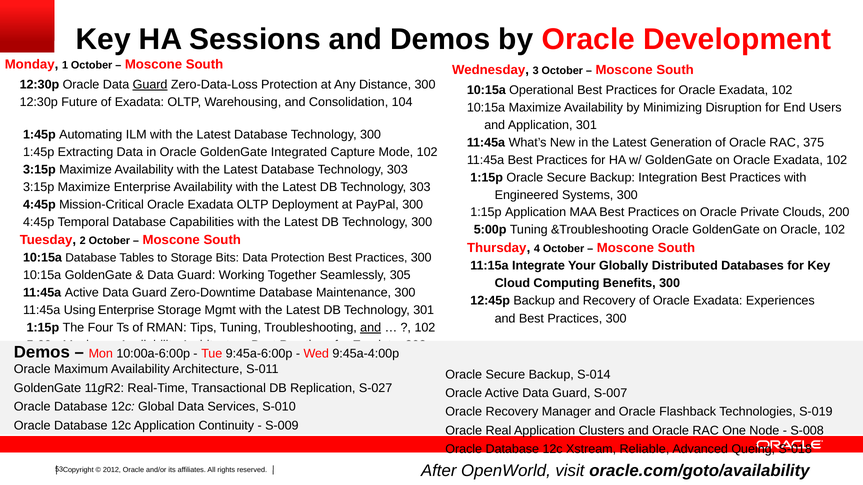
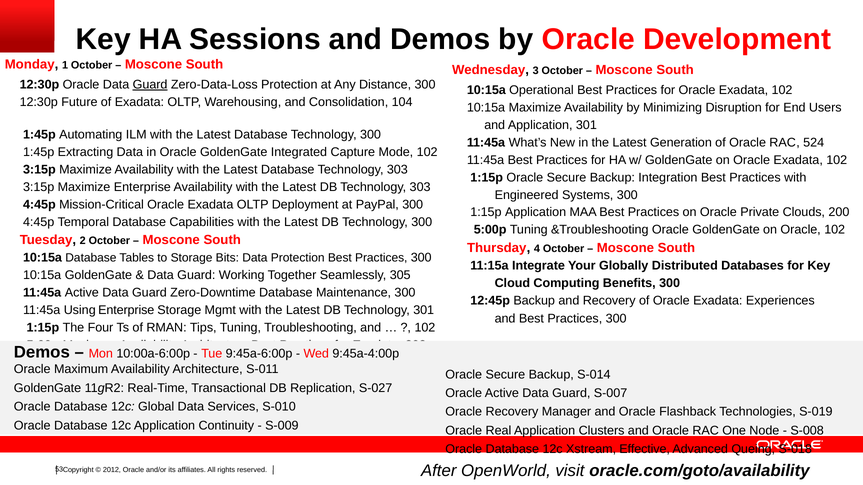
375: 375 -> 524 (814, 143)
and underline: present -> none (371, 328)
Reliable: Reliable -> Effective (645, 449)
